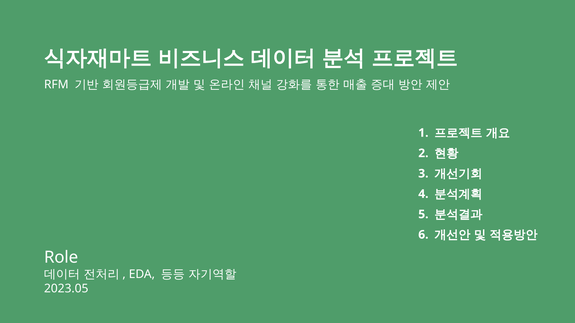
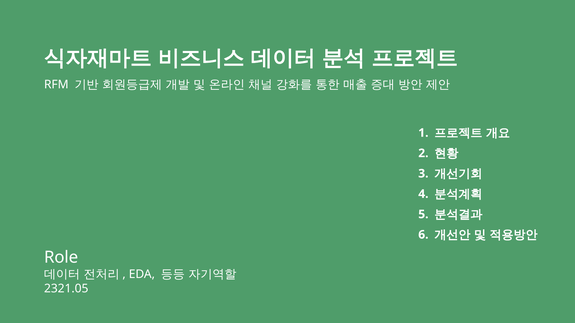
2023.05: 2023.05 -> 2321.05 (66, 289)
